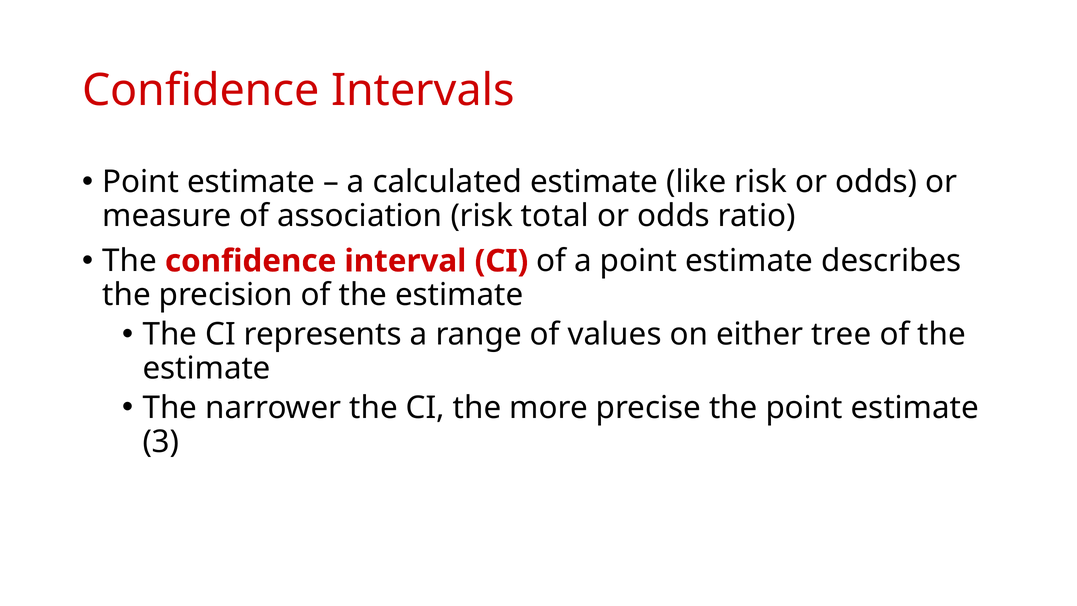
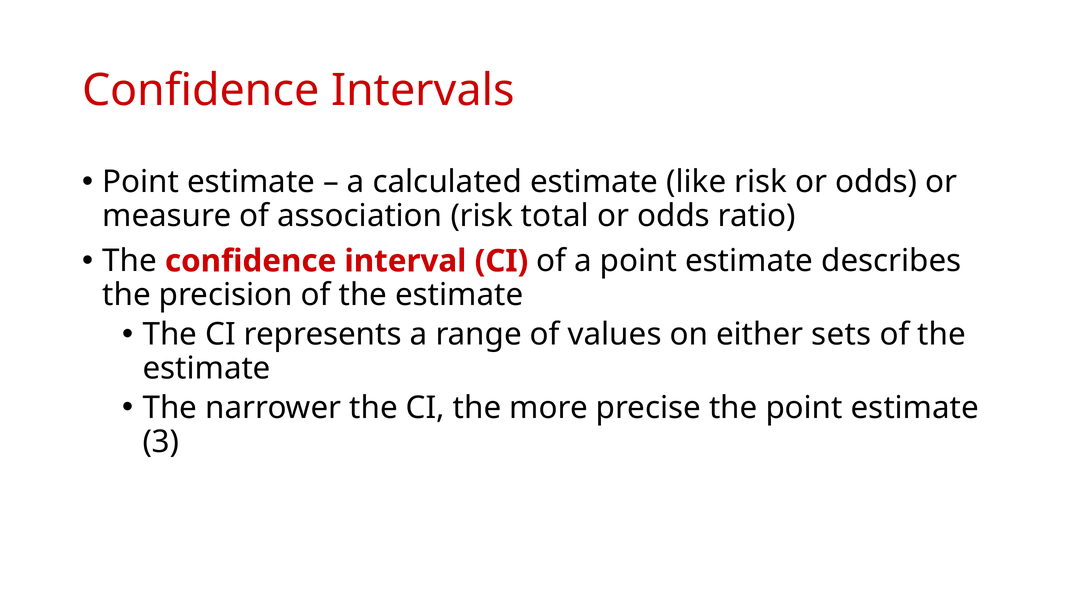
tree: tree -> sets (841, 334)
